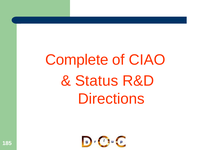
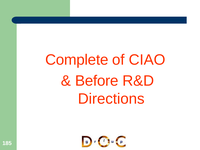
Status: Status -> Before (97, 81)
